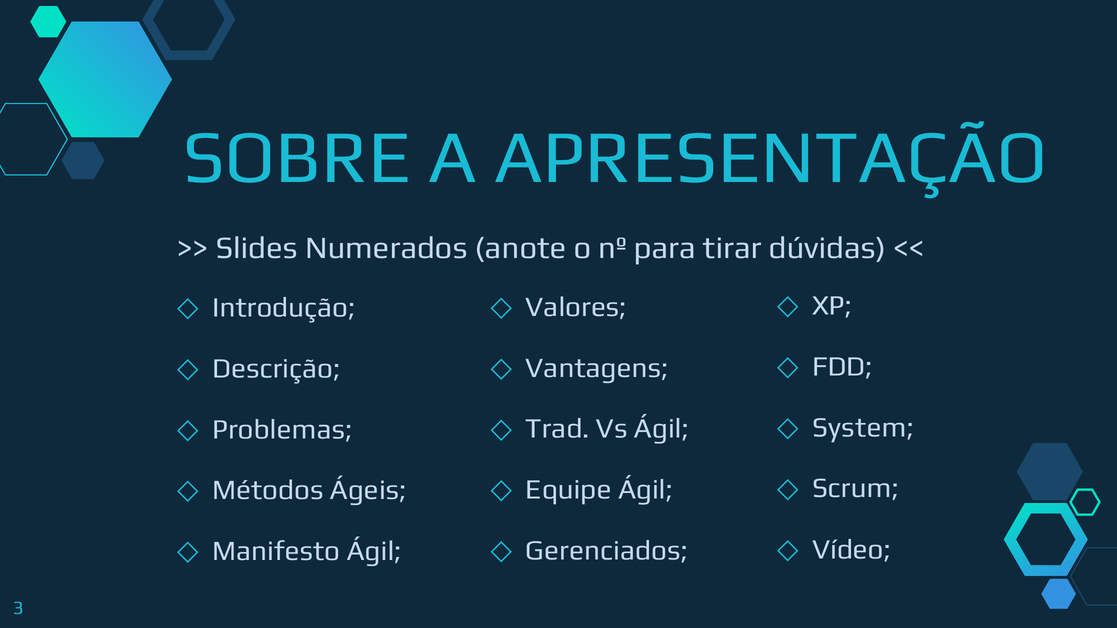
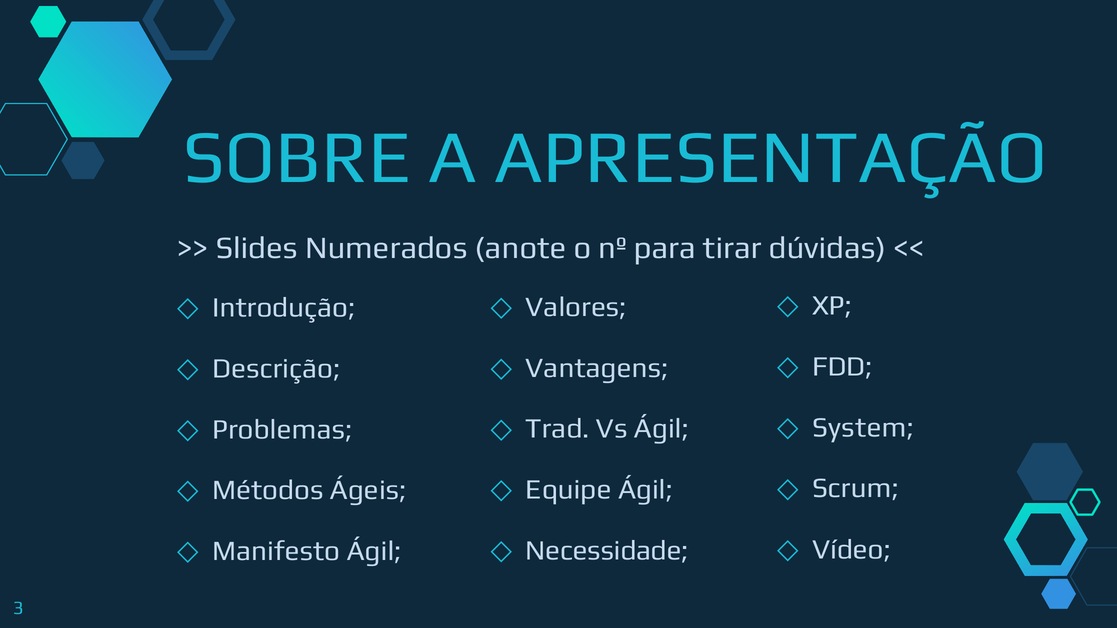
Gerenciados: Gerenciados -> Necessidade (607, 551)
